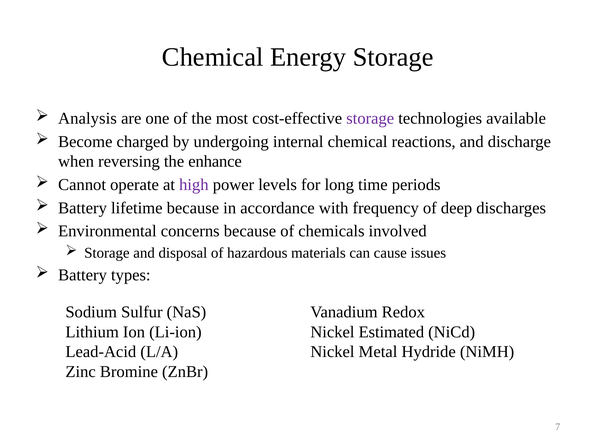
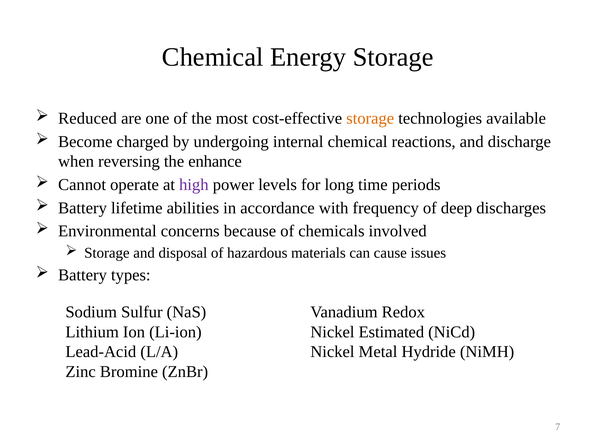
Analysis: Analysis -> Reduced (87, 118)
storage colour: purple -> orange (370, 118)
lifetime because: because -> abilities (193, 208)
